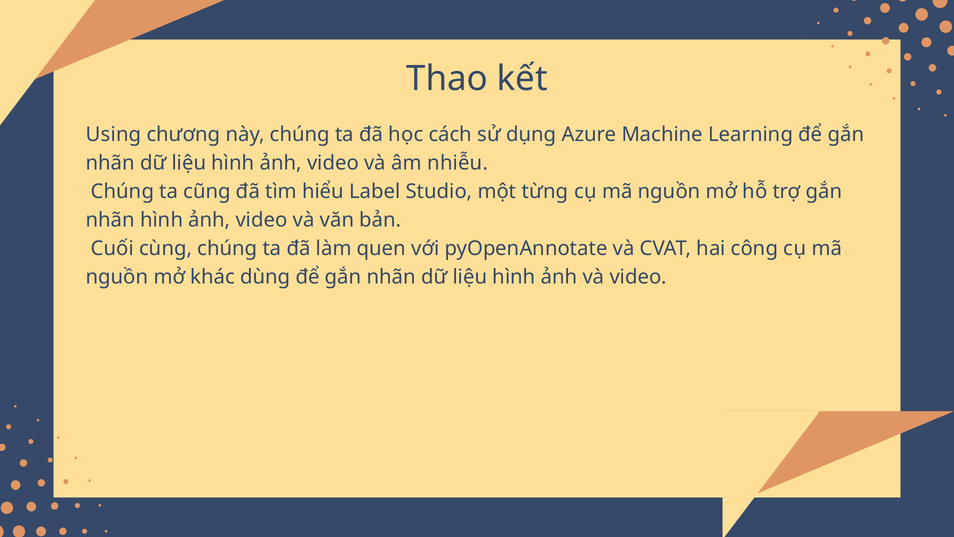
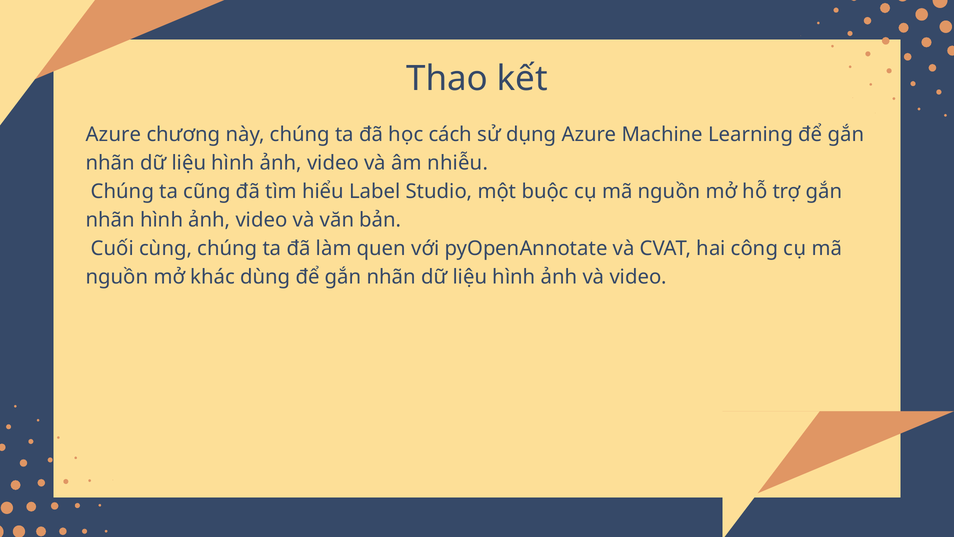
Using: Using -> Azure (113, 135)
từng: từng -> buộc (545, 192)
